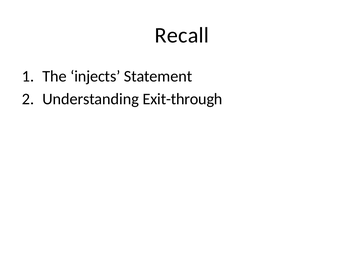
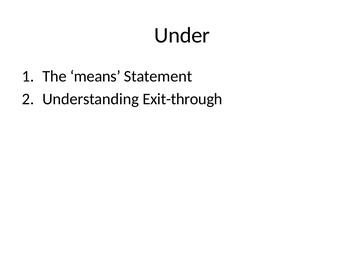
Recall: Recall -> Under (182, 35)
injects: injects -> means (95, 76)
